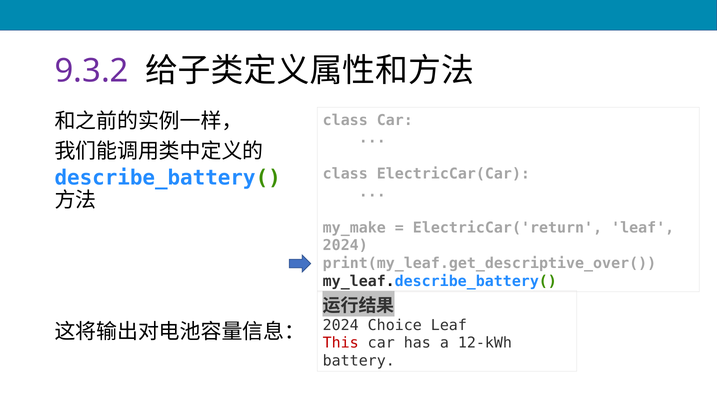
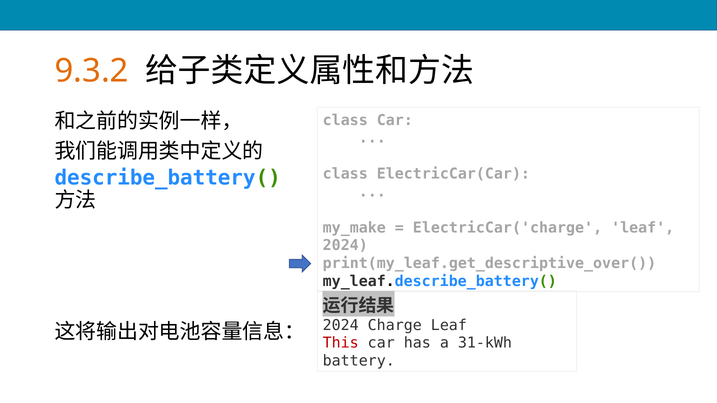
9.3.2 colour: purple -> orange (92, 71)
ElectricCar('return: ElectricCar('return -> ElectricCar('charge (507, 228)
Choice: Choice -> Charge (395, 325)
12-kWh: 12-kWh -> 31-kWh (485, 343)
